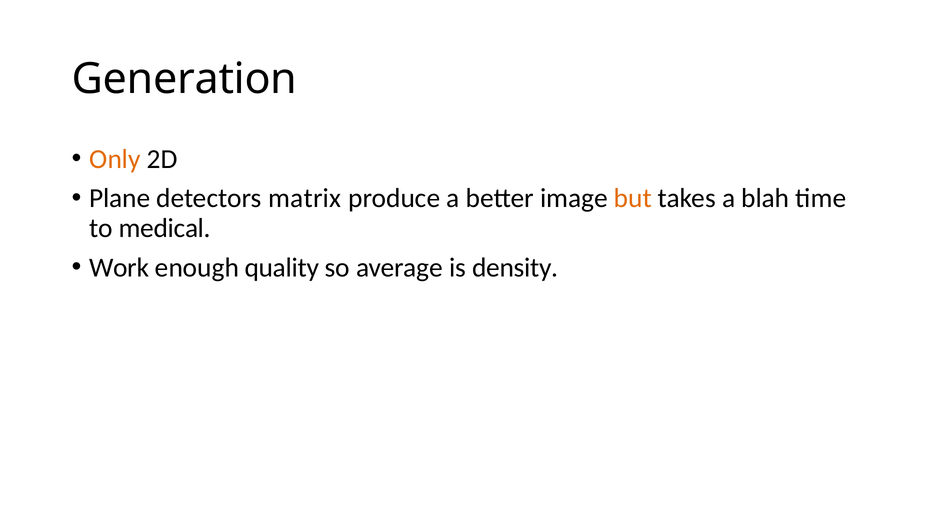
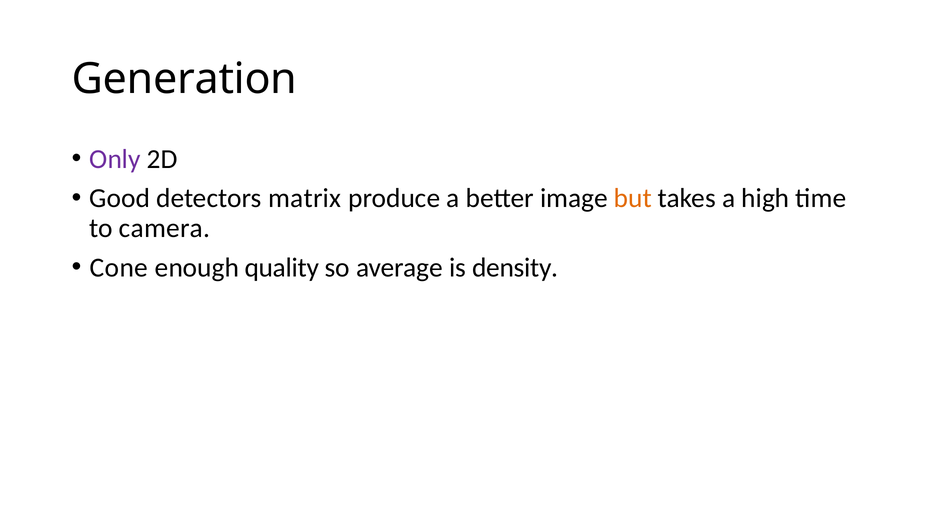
Only colour: orange -> purple (115, 159)
Plane: Plane -> Good (120, 199)
blah: blah -> high (765, 199)
medical: medical -> camera (165, 228)
Work: Work -> Cone (119, 268)
